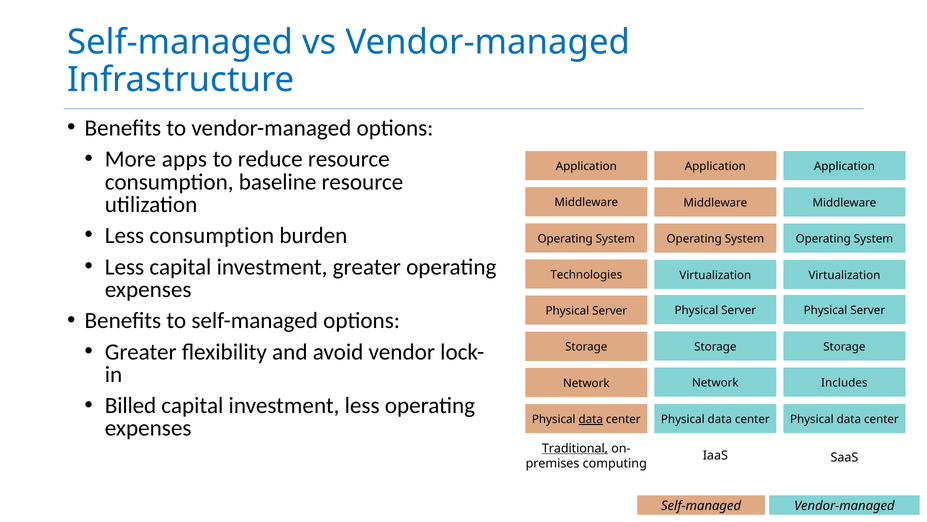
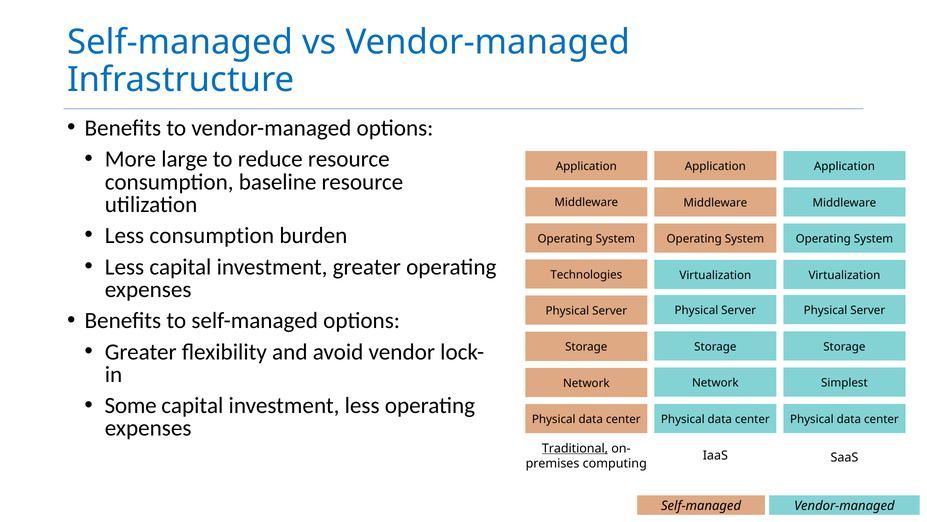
apps: apps -> large (185, 159)
Includes: Includes -> Simplest (844, 383)
Billed: Billed -> Some (131, 405)
data underline: present -> none (591, 419)
